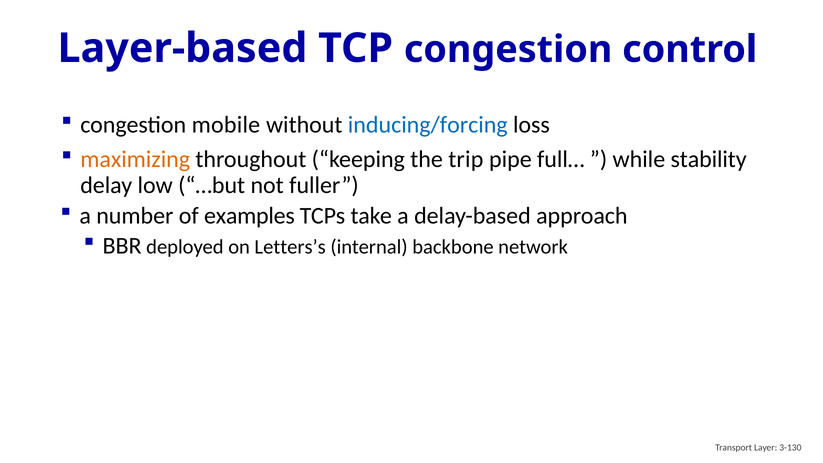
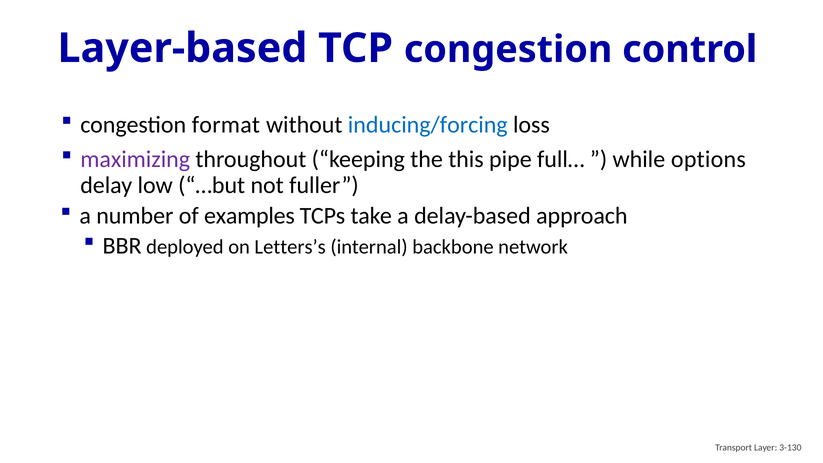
mobile: mobile -> format (226, 125)
maximizing colour: orange -> purple (135, 159)
trip: trip -> this (466, 159)
stability: stability -> options (708, 159)
